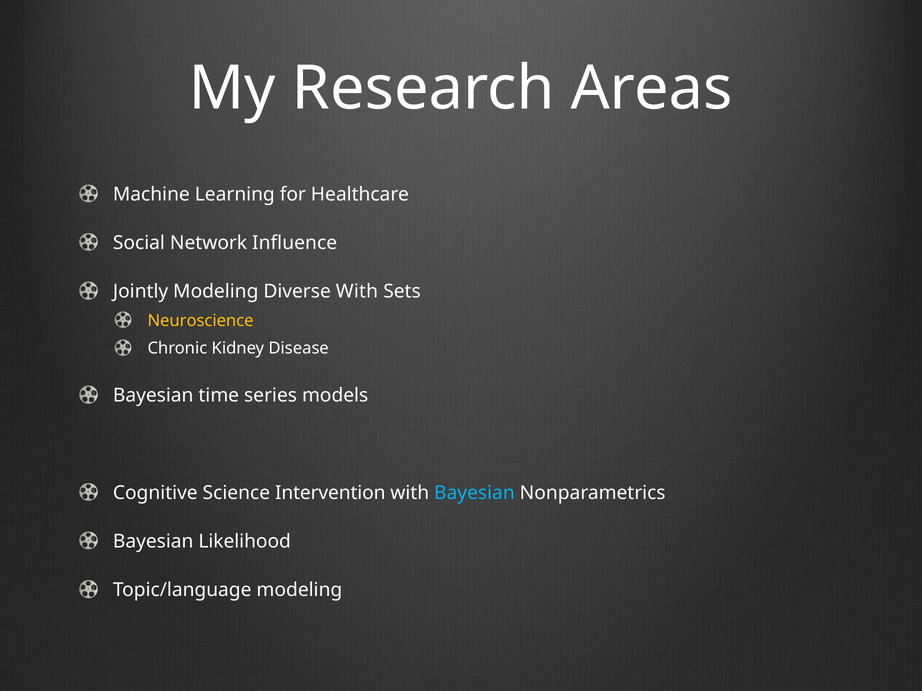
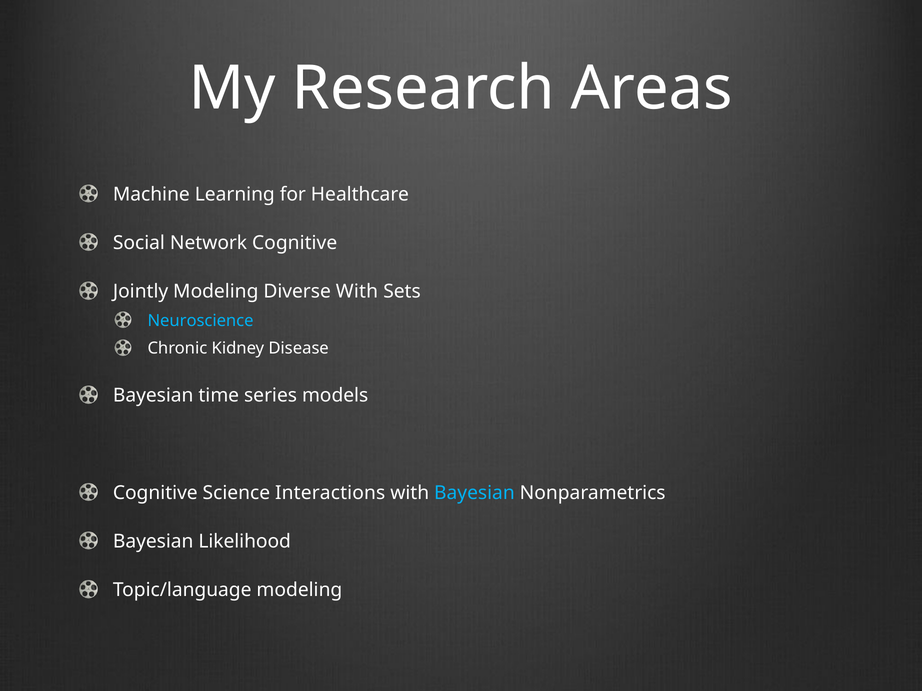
Network Influence: Influence -> Cognitive (295, 243)
Neuroscience colour: yellow -> light blue (201, 321)
Intervention: Intervention -> Interactions (330, 493)
